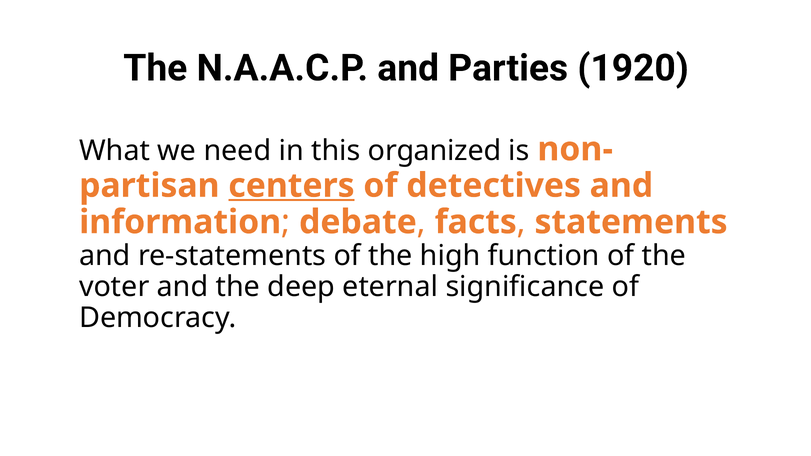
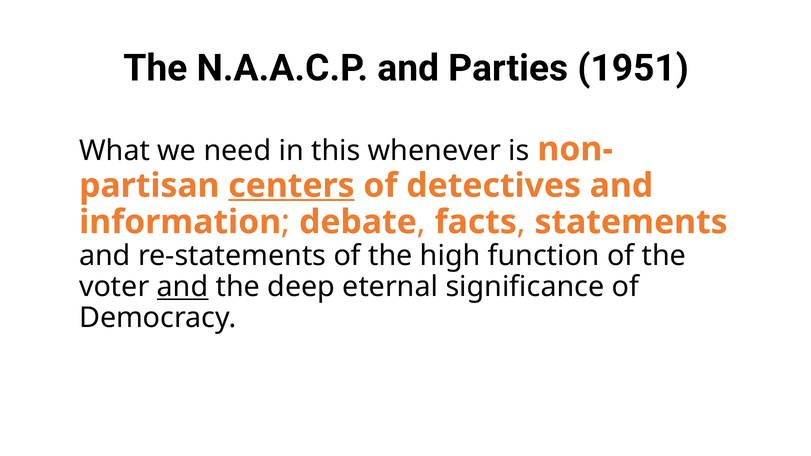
1920: 1920 -> 1951 (633, 68)
organized: organized -> whenever (434, 151)
and underline: none -> present (183, 287)
